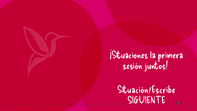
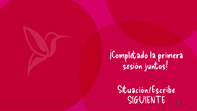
¡Situaciones: ¡Situaciones -> ¡Completado (129, 55)
